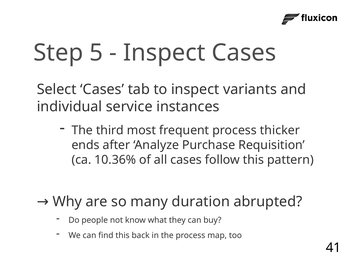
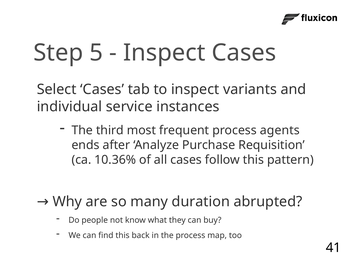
thicker: thicker -> agents (280, 130)
